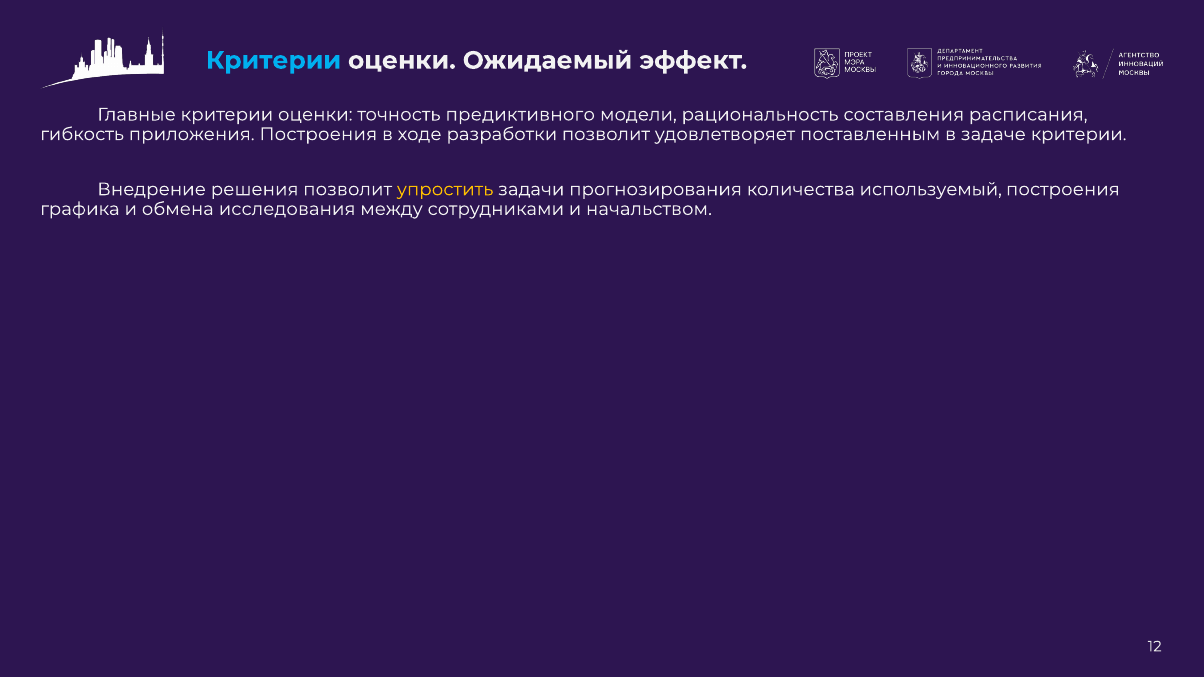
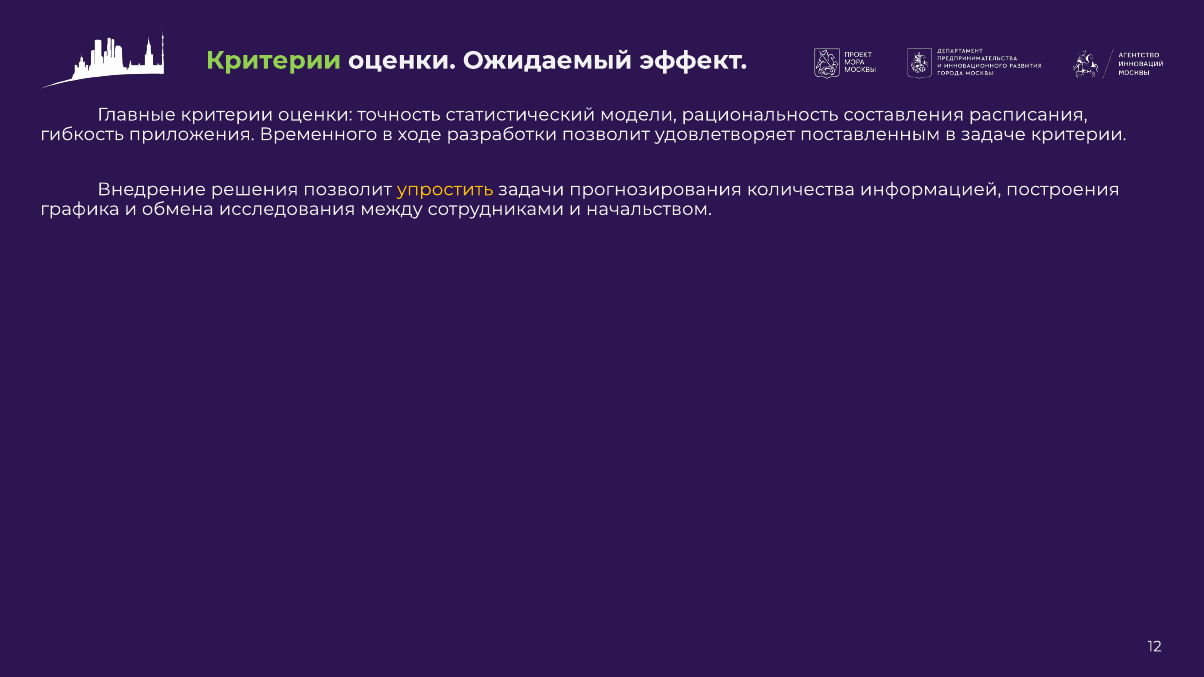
Критерии colour: light blue -> light green (274, 60)
предиктивного: предиктивного -> статистический (520, 115)
приложения Построения: Построения -> Временного (318, 134)
используемый: используемый -> информацией (931, 189)
